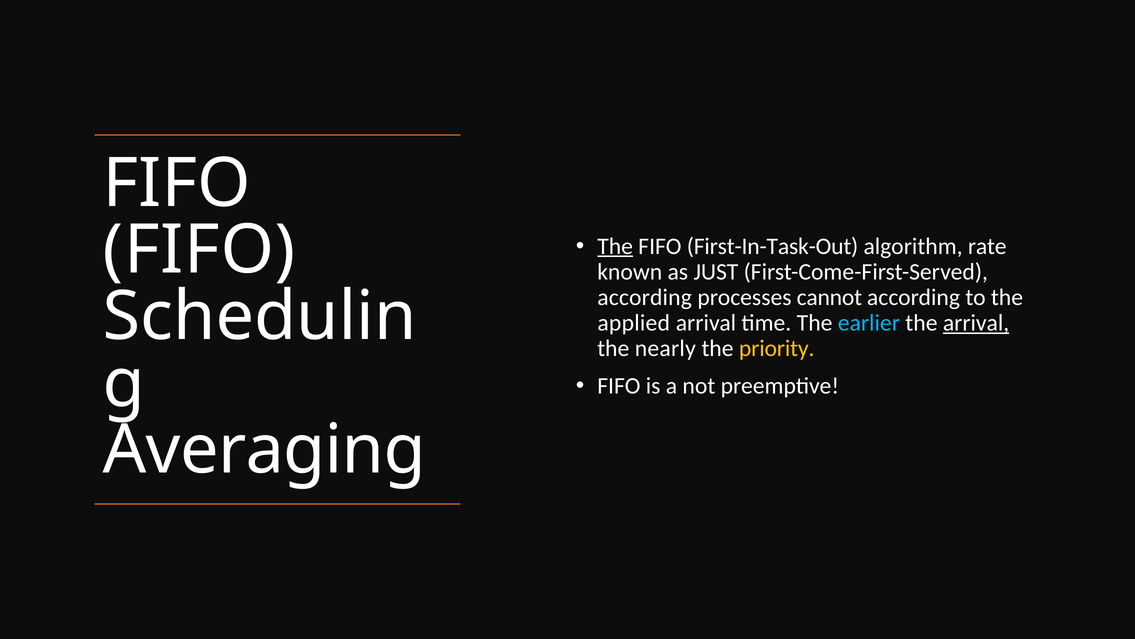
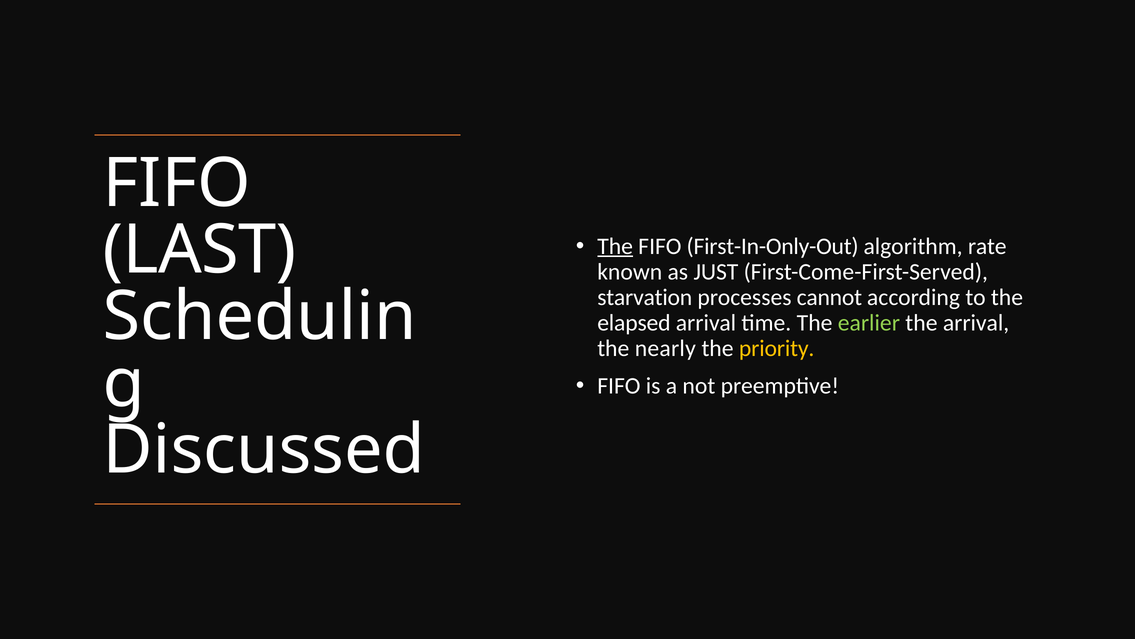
FIFO: FIFO -> LAST (200, 250)
First-In-Task-Out: First-In-Task-Out -> First-In-Only-Out (773, 246)
according: according -> starvation (645, 297)
applied: applied -> elapsed (634, 323)
earlier colour: light blue -> light green (869, 323)
arrival underline: present -> none (976, 323)
Averaging: Averaging -> Discussed (264, 450)
